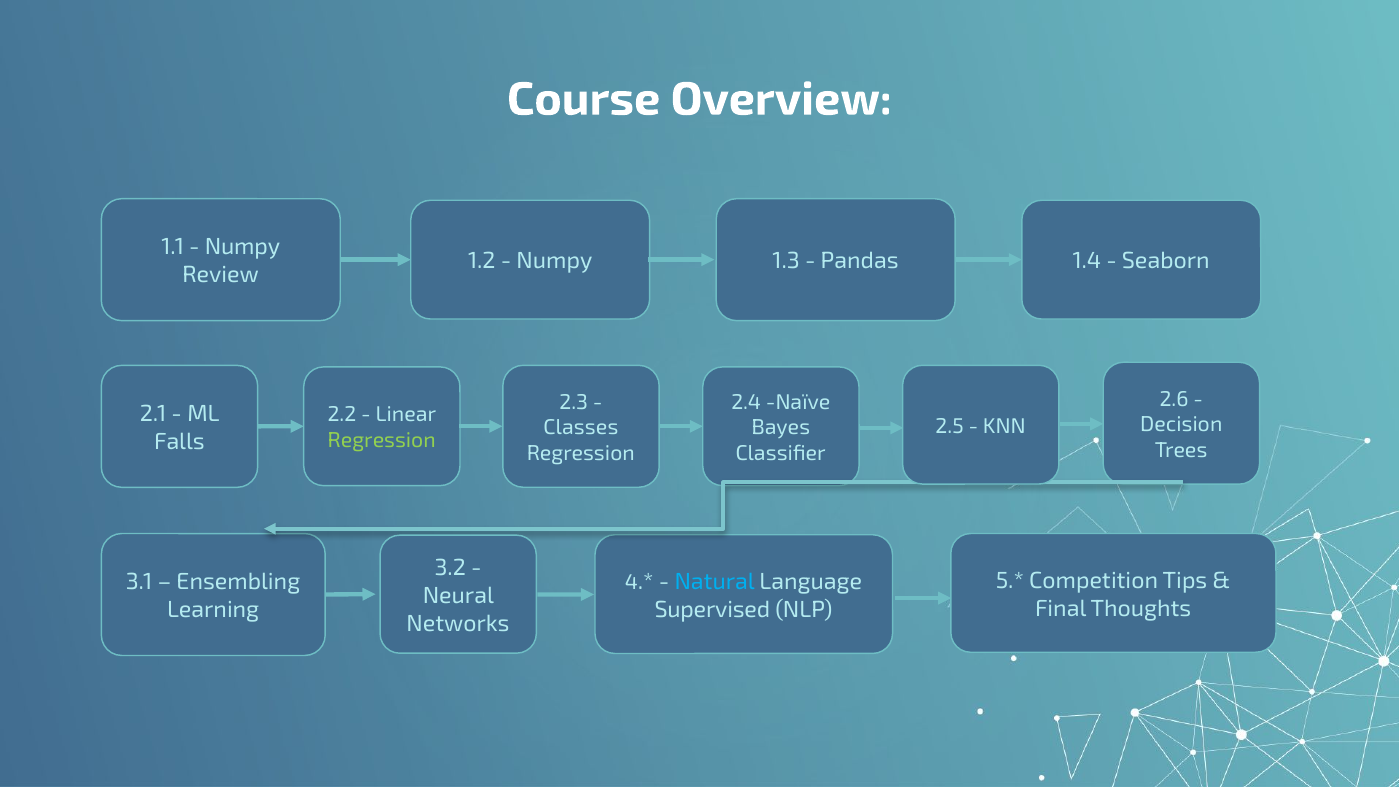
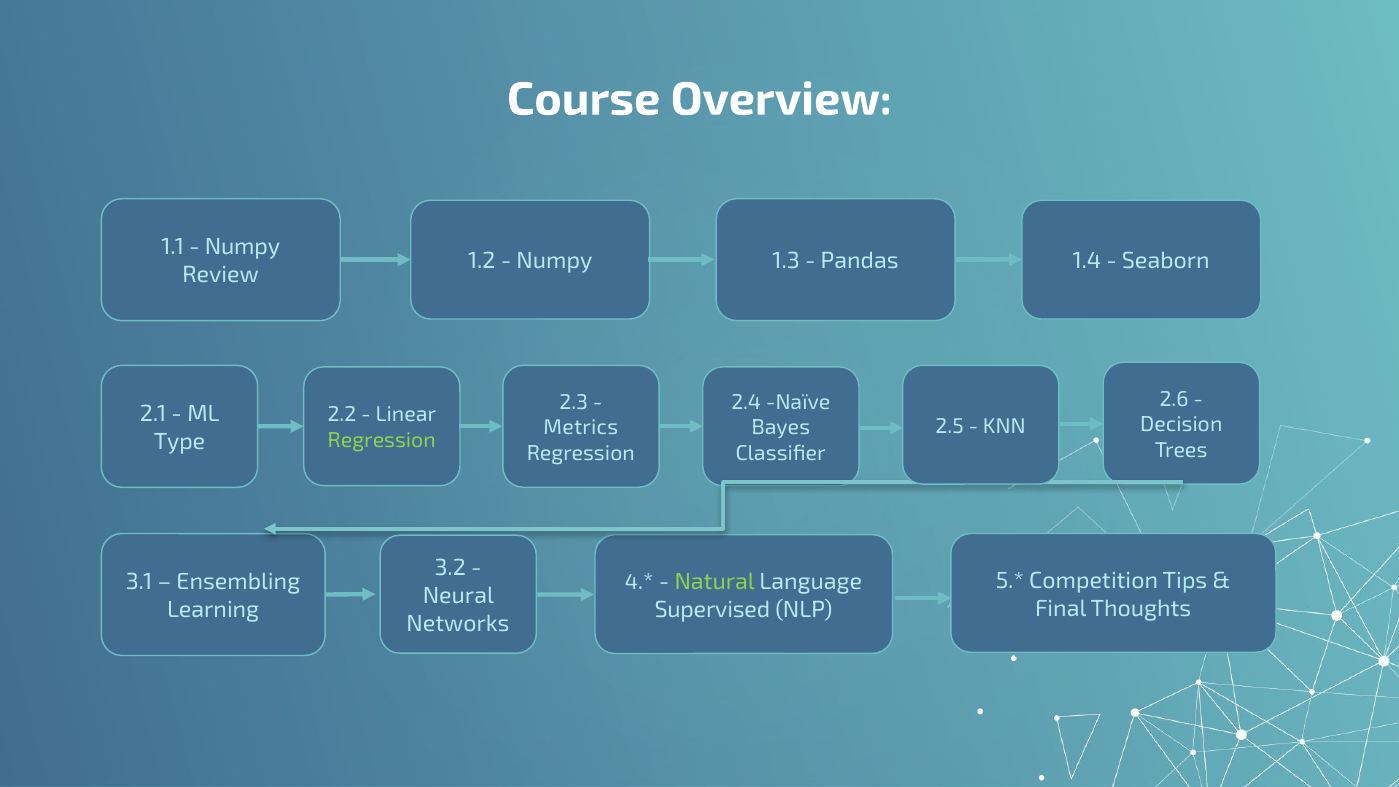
Classes: Classes -> Metrics (581, 428)
Falls: Falls -> Type (180, 442)
Natural colour: light blue -> light green (715, 582)
